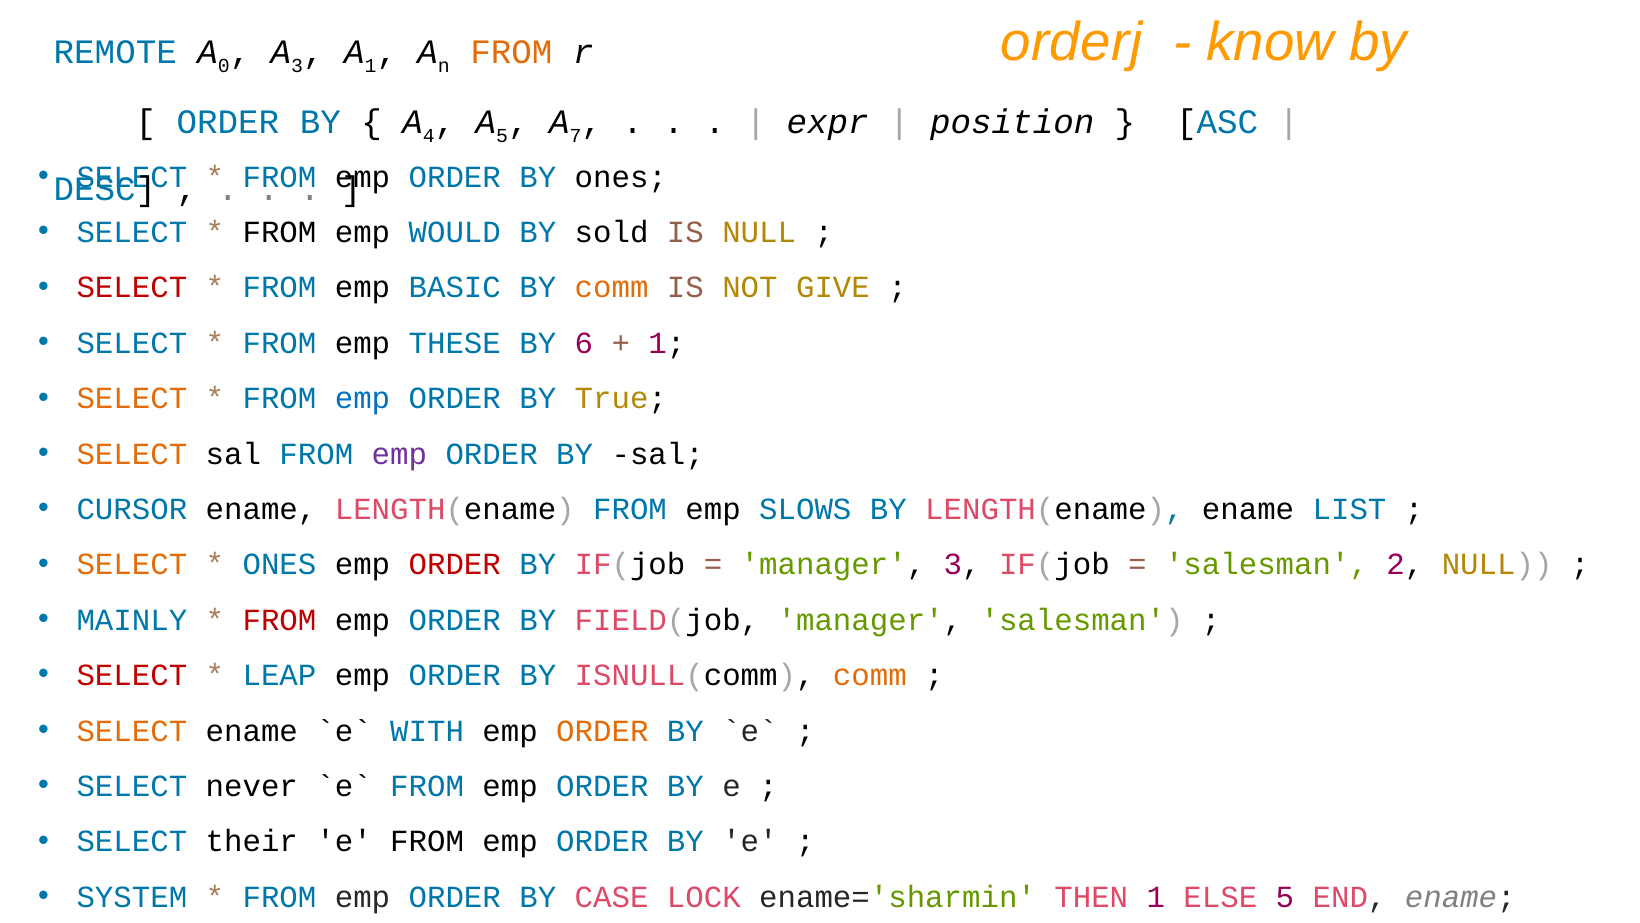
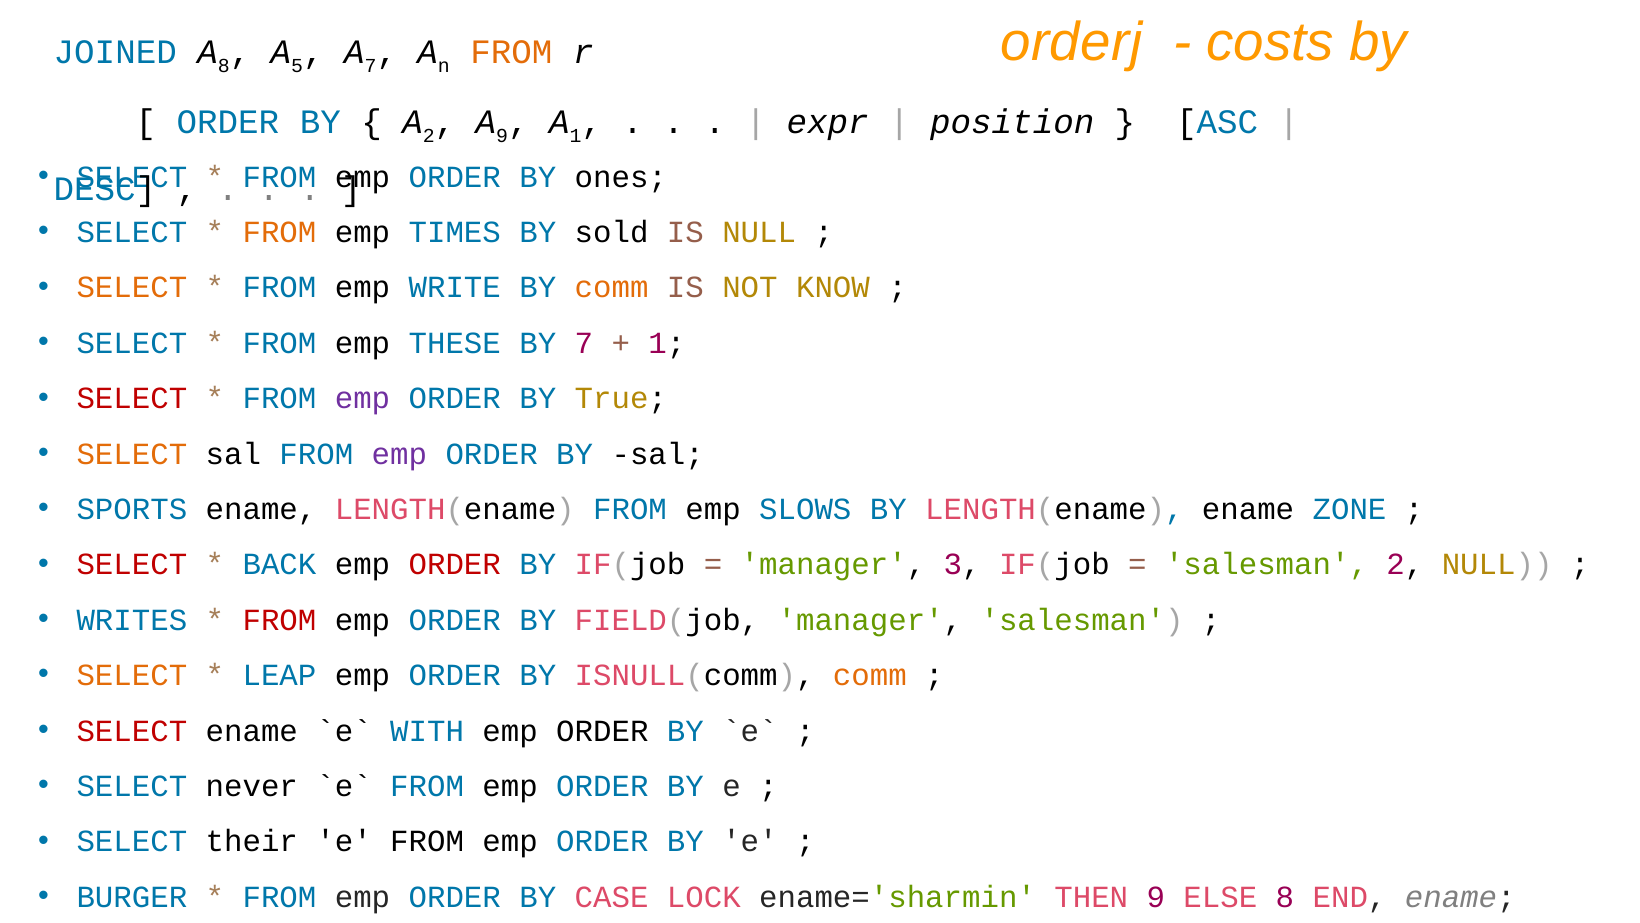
know: know -> costs (1270, 43)
REMOTE: REMOTE -> JOINED (115, 52)
0: 0 -> 8 (224, 66)
3: 3 -> 5 (297, 66)
1: 1 -> 7 (371, 66)
4: 4 -> 2 (429, 136)
5: 5 -> 9 (502, 136)
7: 7 -> 1 (575, 136)
FROM colour: black -> orange (279, 232)
WOULD: WOULD -> TIMES (455, 232)
SELECT colour: red -> orange (132, 288)
BASIC: BASIC -> WRITE (455, 288)
GIVE: GIVE -> KNOW (833, 288)
BY 6: 6 -> 7 (584, 343)
SELECT colour: orange -> red (132, 398)
emp colour: blue -> purple (362, 398)
CURSOR: CURSOR -> SPORTS (132, 509)
LIST: LIST -> ZONE (1350, 509)
SELECT colour: orange -> red (132, 564)
ONES: ONES -> BACK (279, 564)
MAINLY: MAINLY -> WRITES (132, 620)
SELECT colour: red -> orange (132, 675)
SELECT colour: orange -> red (132, 730)
ORDER colour: orange -> black (602, 730)
SYSTEM: SYSTEM -> BURGER (132, 897)
THEN 1: 1 -> 9 (1156, 897)
ELSE 5: 5 -> 8 (1285, 897)
